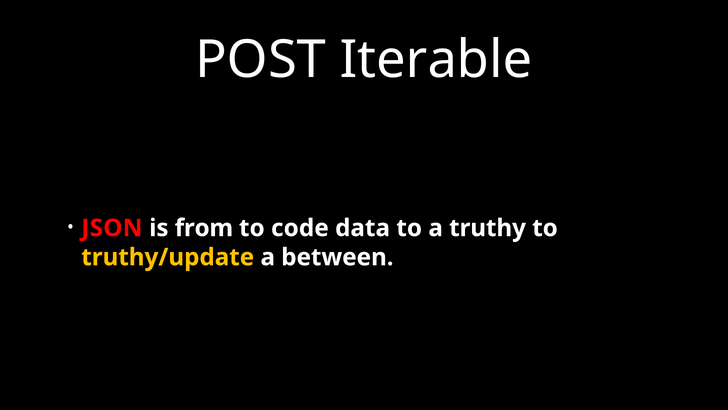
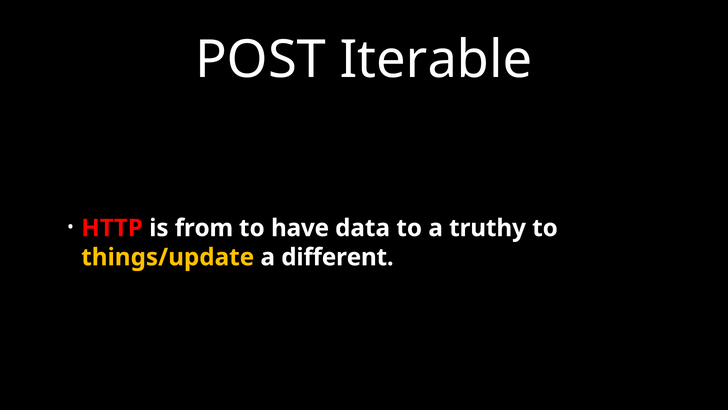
JSON: JSON -> HTTP (112, 228)
code: code -> have (300, 228)
truthy/update: truthy/update -> things/update (168, 257)
between: between -> different (337, 257)
